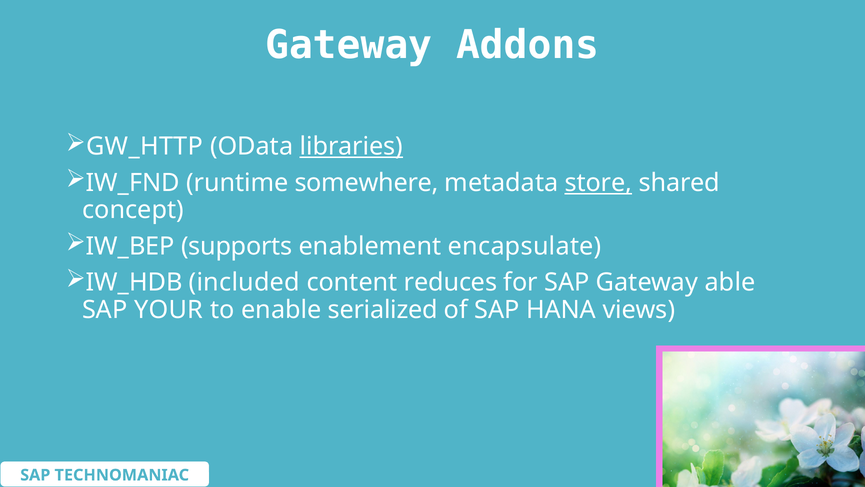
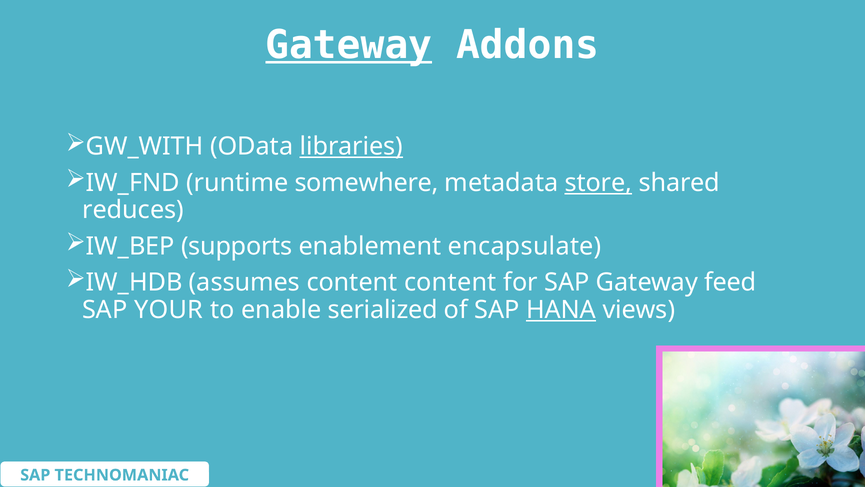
Gateway underline: none -> present (349, 45)
GW_HTTP: GW_HTTP -> GW_WITH (145, 146)
concept: concept -> reduces (133, 210)
included: included -> assumes (244, 282)
content reduces: reduces -> content (450, 282)
able: able -> feed (730, 282)
HANA underline: none -> present (561, 310)
